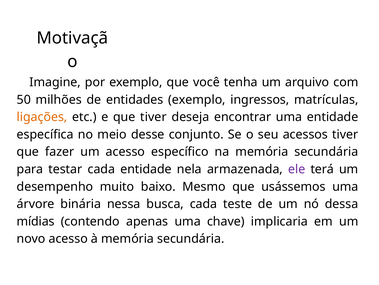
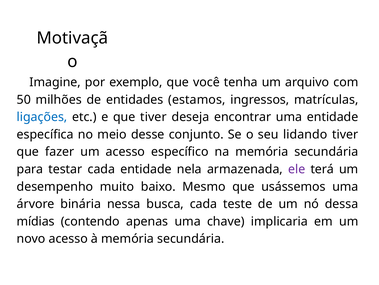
entidades exemplo: exemplo -> estamos (197, 99)
ligações colour: orange -> blue (42, 117)
acessos: acessos -> lidando (305, 134)
